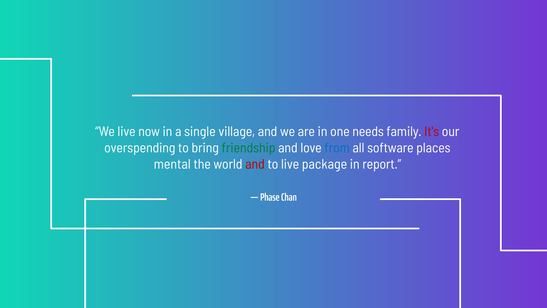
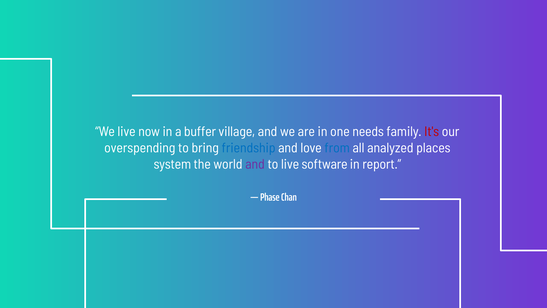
single: single -> buffer (200, 131)
friendship colour: green -> blue (249, 148)
software: software -> analyzed (390, 148)
mental: mental -> system (172, 164)
and colour: red -> purple (255, 164)
package: package -> software (325, 164)
